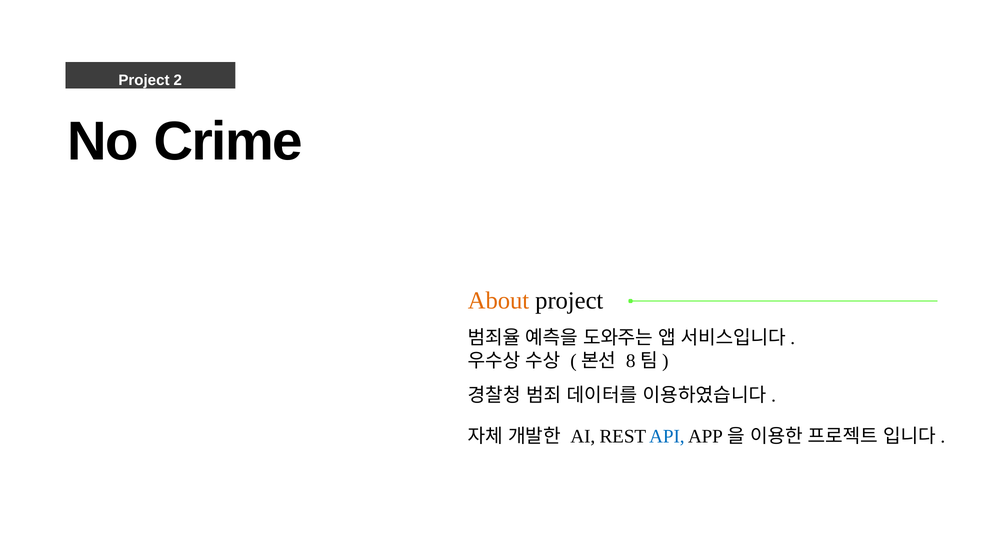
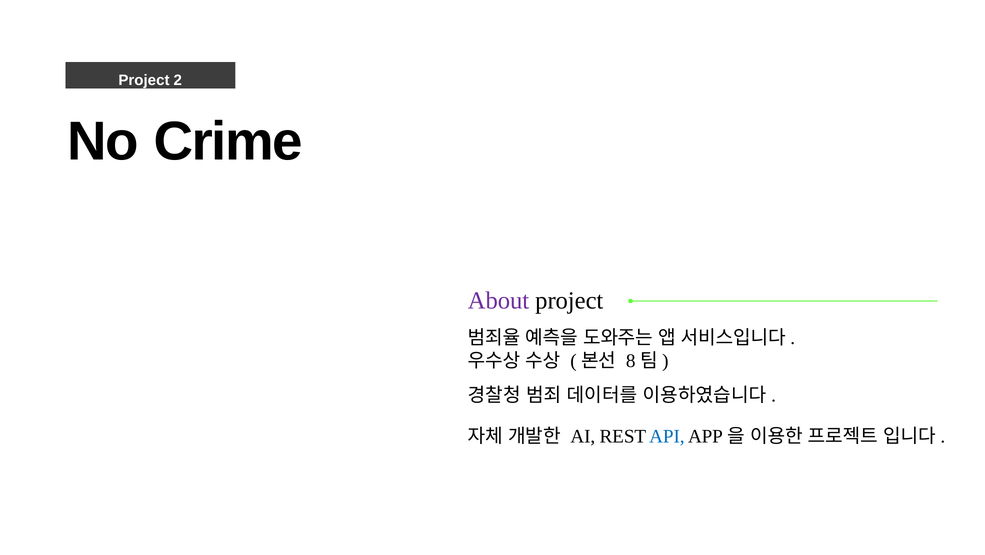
About colour: orange -> purple (498, 301)
